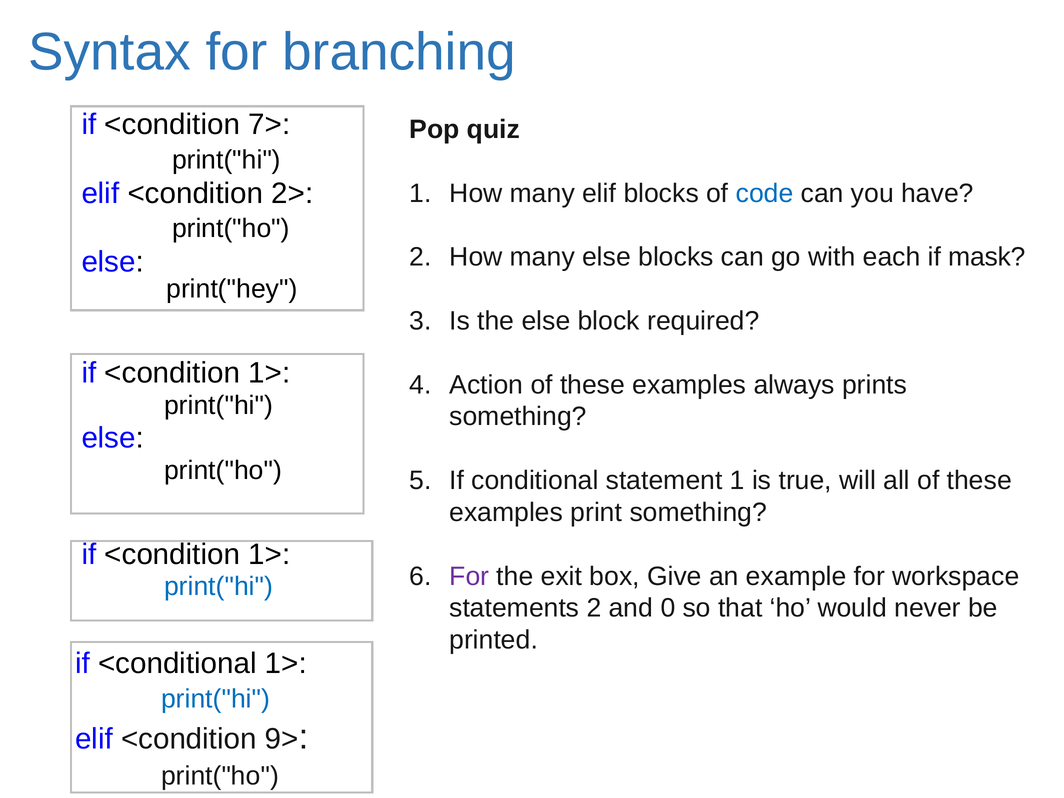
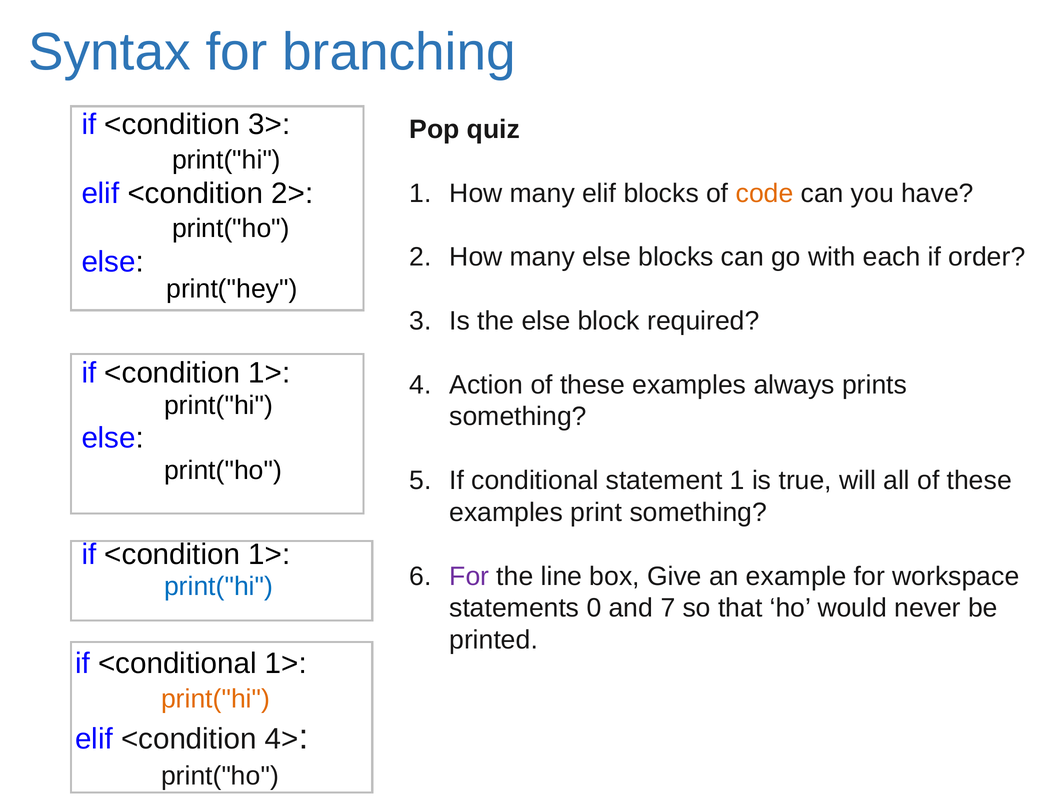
7>: 7> -> 3> (269, 125)
code colour: blue -> orange (765, 193)
mask: mask -> order (987, 257)
exit: exit -> line (561, 576)
statements 2: 2 -> 0 (594, 608)
0: 0 -> 7 (668, 608)
print("hi colour: blue -> orange (216, 699)
9>: 9> -> 4> (282, 739)
